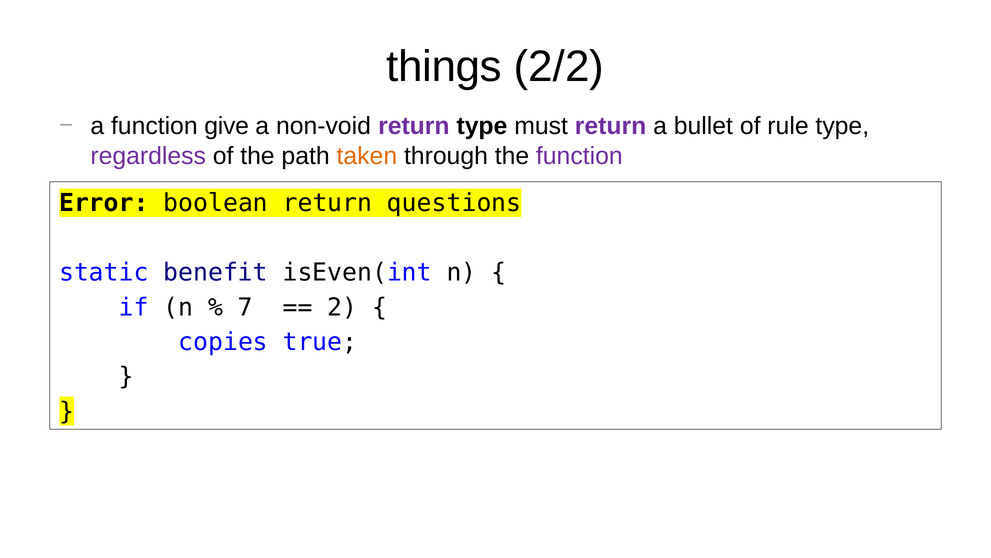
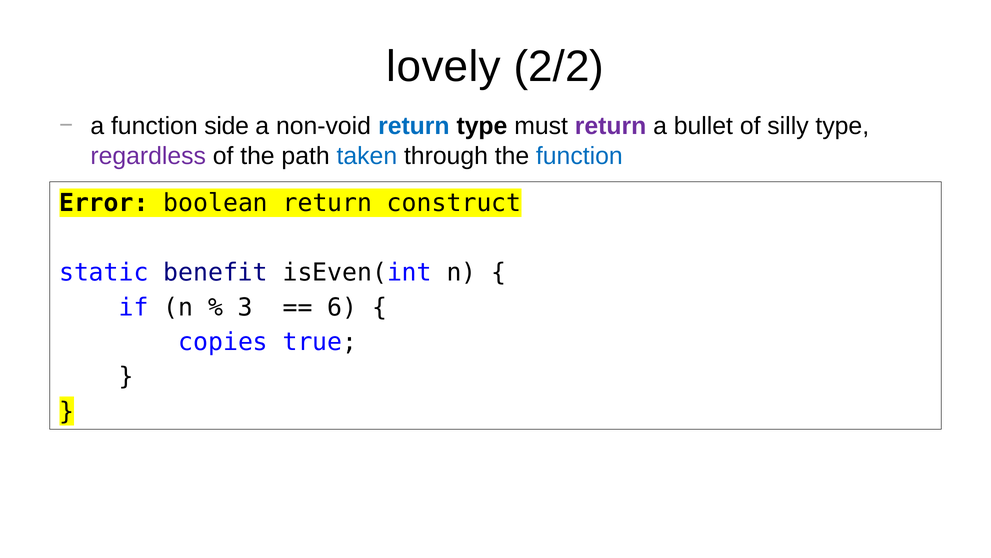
things: things -> lovely (444, 67)
give: give -> side (227, 126)
return colour: purple -> blue (414, 126)
rule: rule -> silly (788, 126)
taken colour: orange -> blue (367, 156)
function colour: purple -> blue (579, 156)
questions: questions -> construct (454, 203)
7: 7 -> 3 (245, 307)
2: 2 -> 6 (342, 307)
